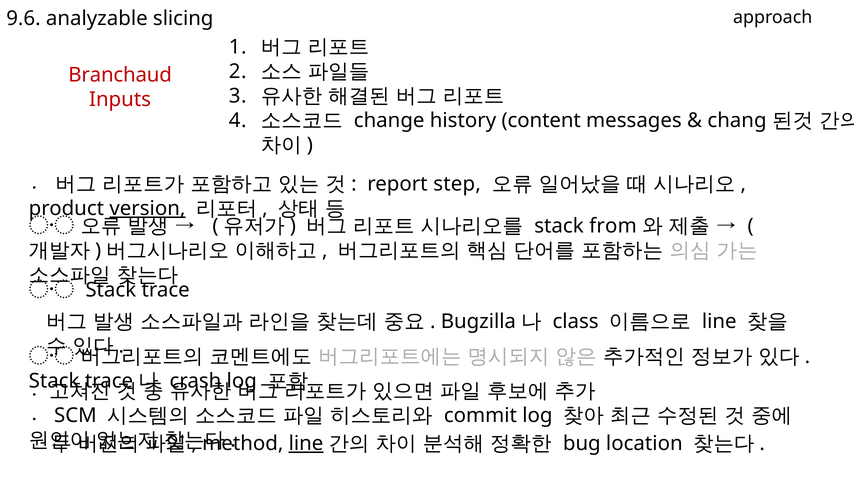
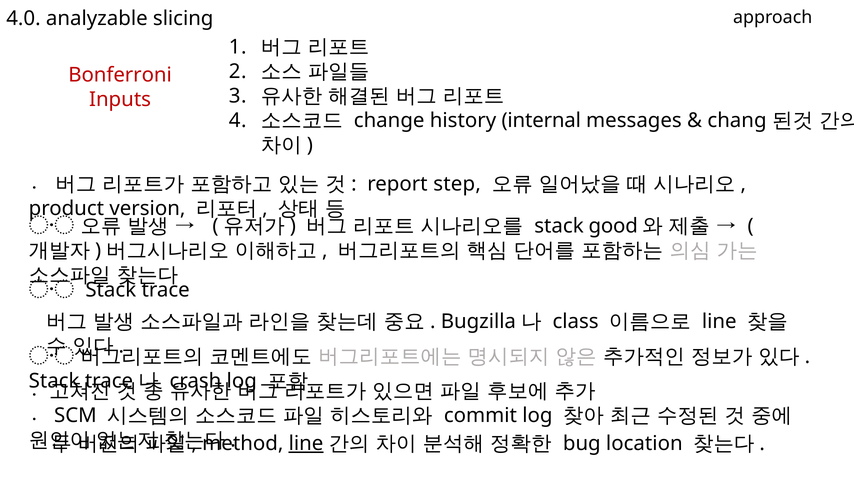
9.6: 9.6 -> 4.0 (23, 18)
Branchaud: Branchaud -> Bonferroni (120, 75)
content: content -> internal (541, 121)
version underline: present -> none (147, 209)
from: from -> good (613, 226)
